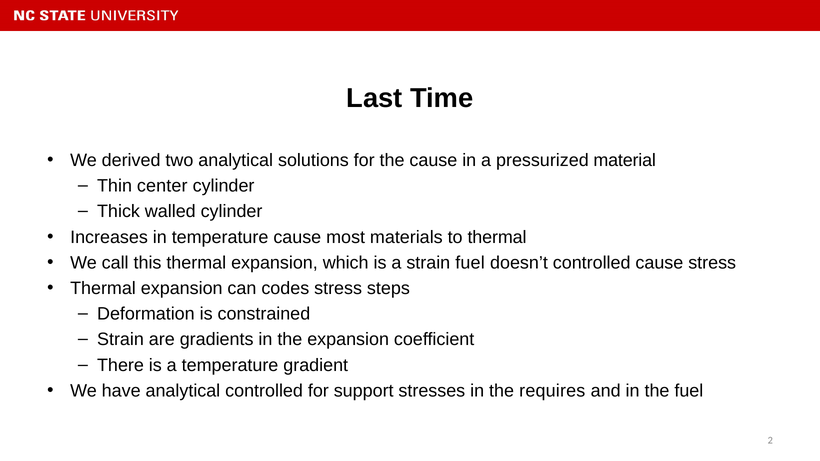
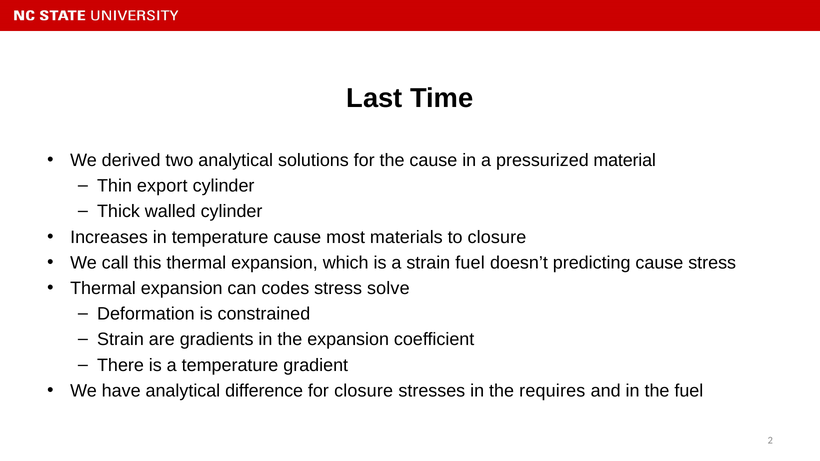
center: center -> export (162, 186)
to thermal: thermal -> closure (497, 237)
doesn’t controlled: controlled -> predicting (592, 263)
steps: steps -> solve (388, 288)
analytical controlled: controlled -> difference (264, 391)
for support: support -> closure (364, 391)
